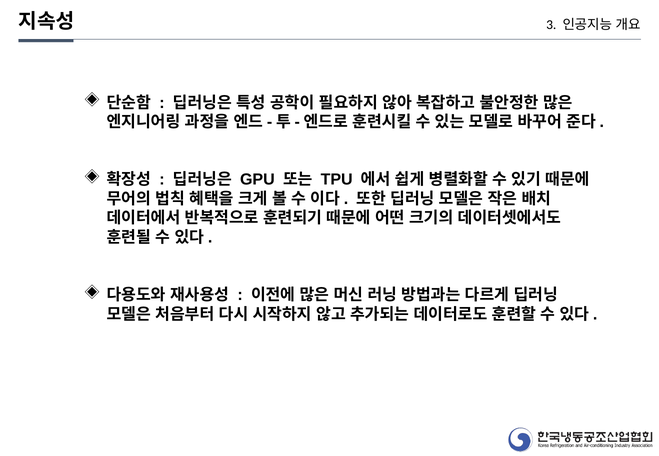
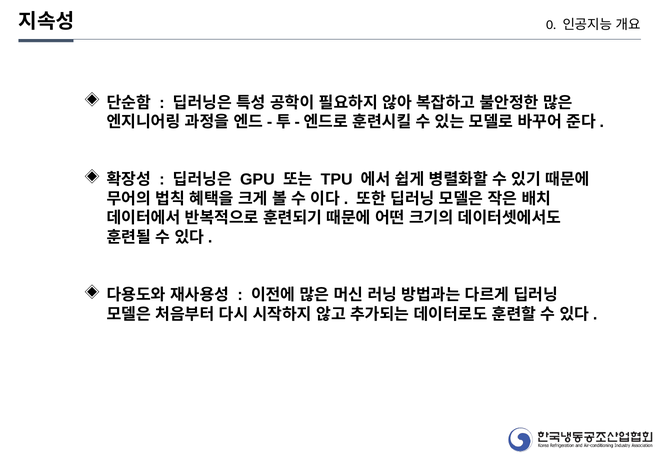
3: 3 -> 0 (551, 25)
